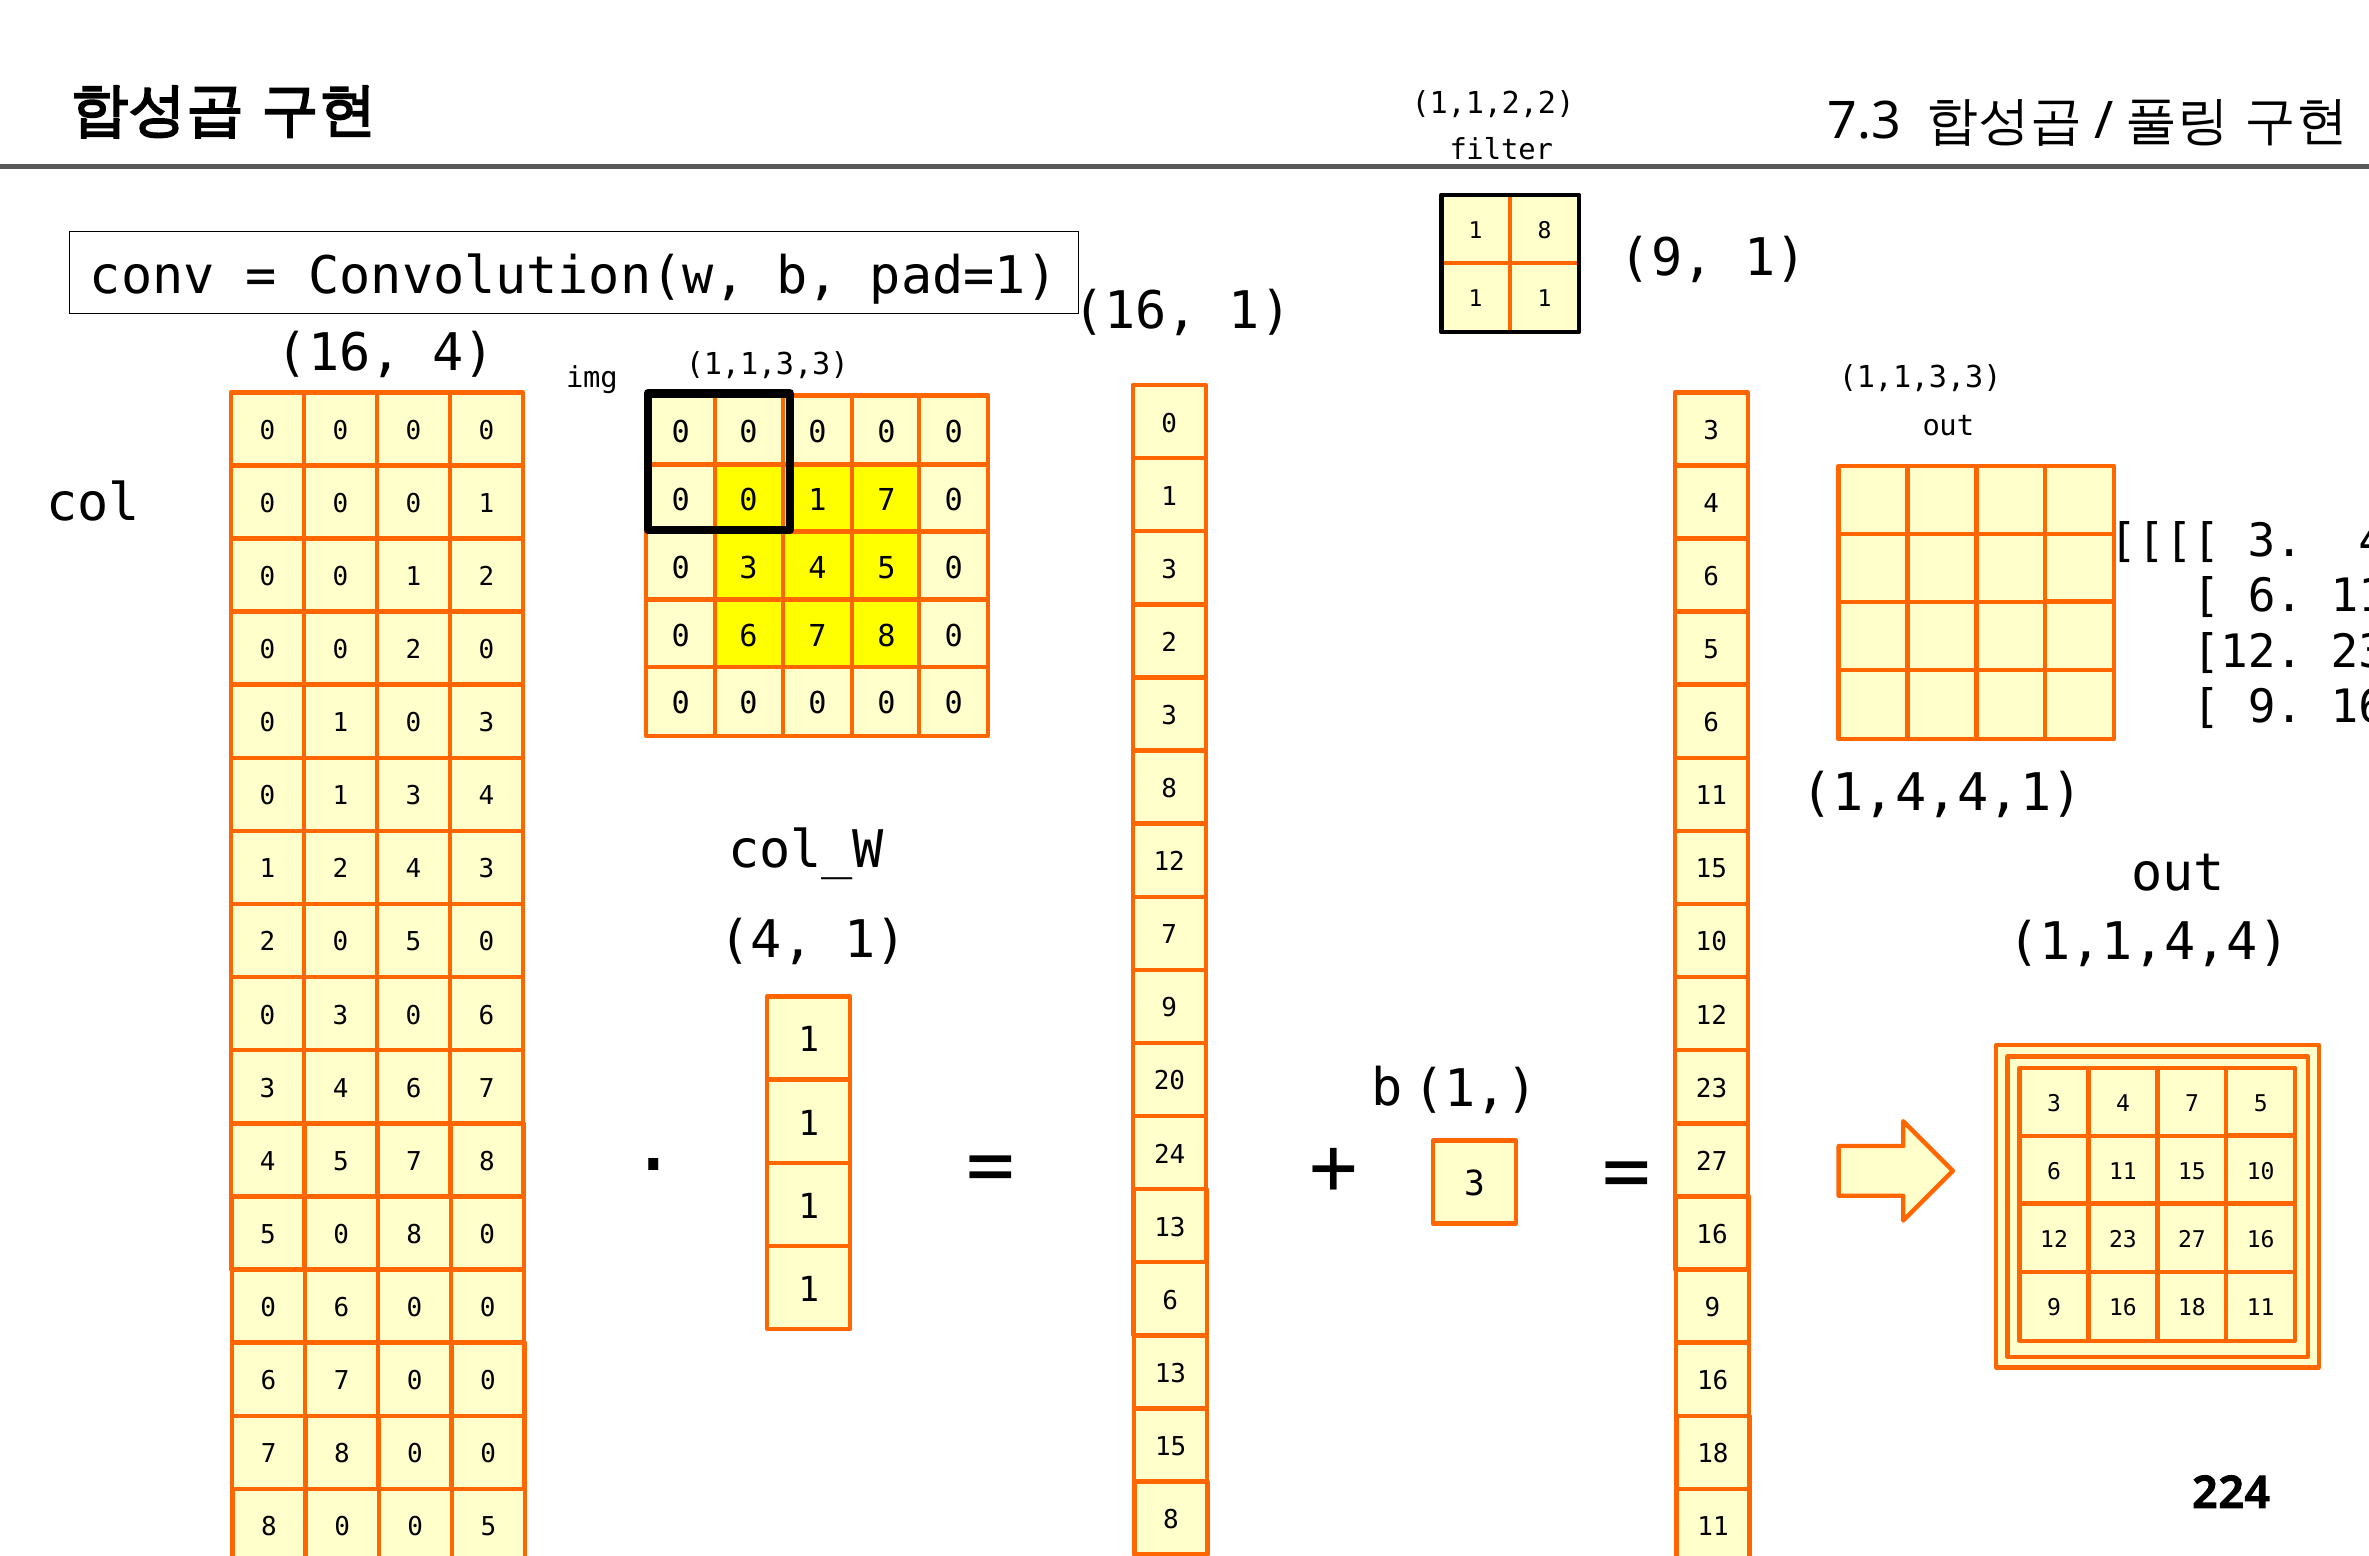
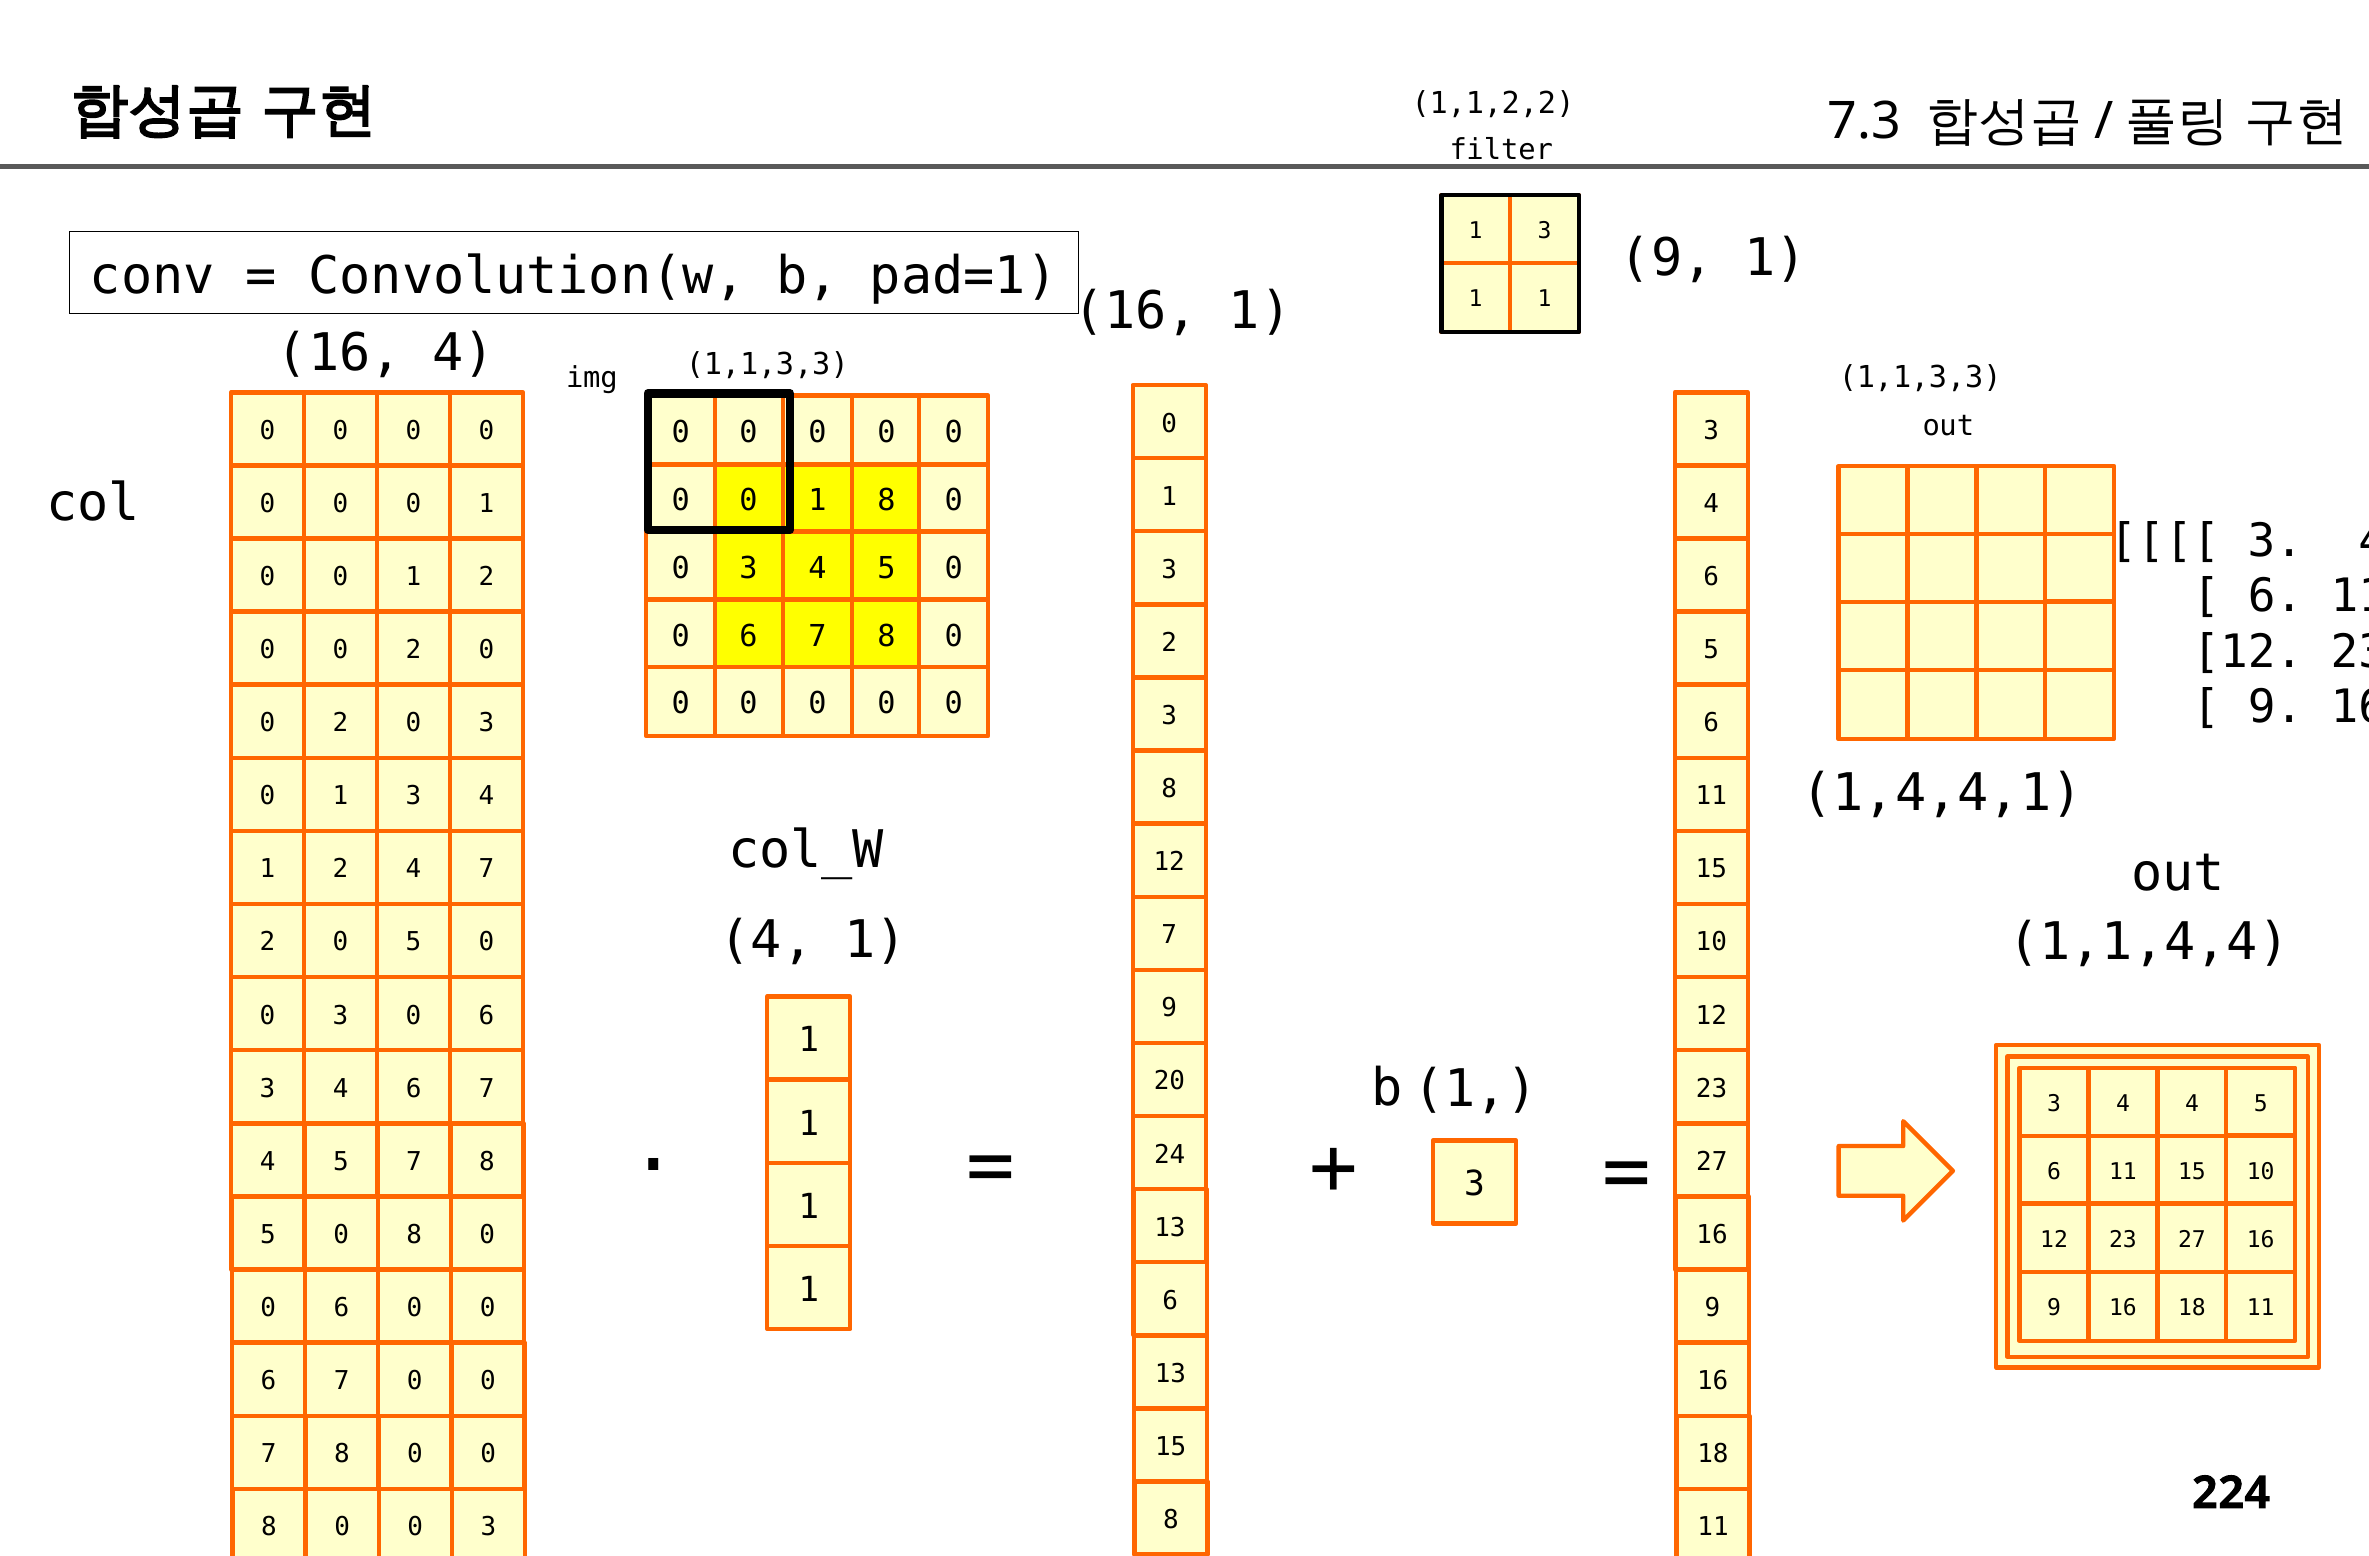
8: 8 -> 3 (1545, 231)
1 7: 7 -> 8 (886, 500)
1: 1 -> 2 (340, 723)
4 3: 3 -> 7 (487, 869)
3 4 7: 7 -> 4 (2192, 1104)
8 0 0 5: 5 -> 3 (488, 1527)
